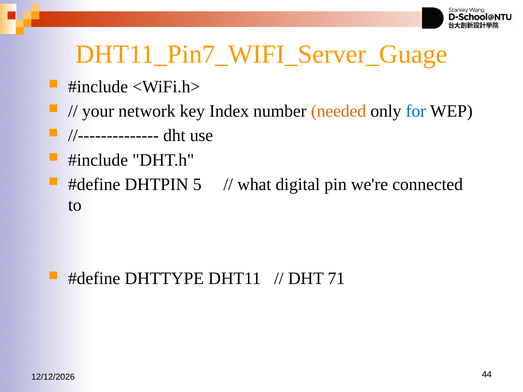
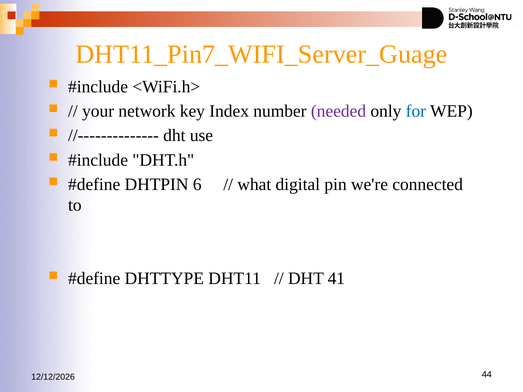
needed colour: orange -> purple (338, 111)
5: 5 -> 6 (197, 184)
71: 71 -> 41 (336, 279)
